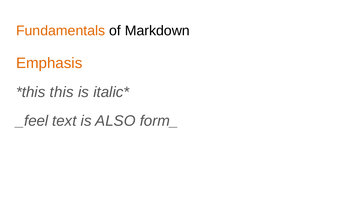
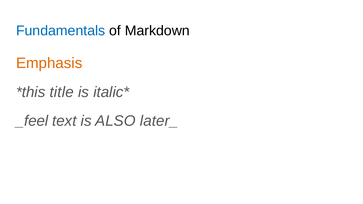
Fundamentals colour: orange -> blue (61, 31)
this: this -> title (62, 92)
form_: form_ -> later_ (159, 121)
